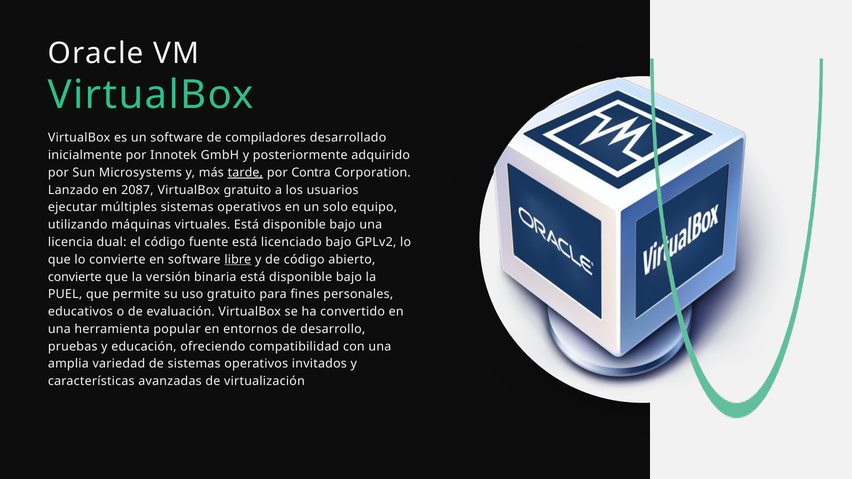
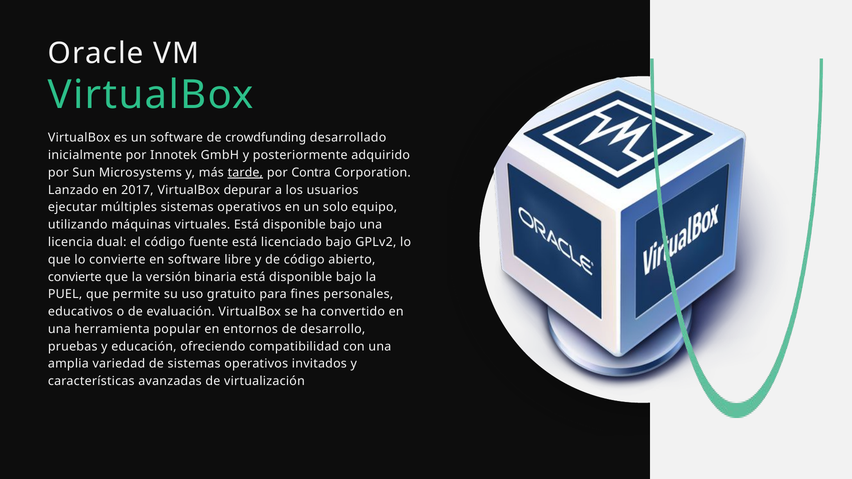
compiladores: compiladores -> crowdfunding (266, 138)
2087: 2087 -> 2017 (137, 190)
VirtualBox gratuito: gratuito -> depurar (247, 190)
libre underline: present -> none (238, 260)
